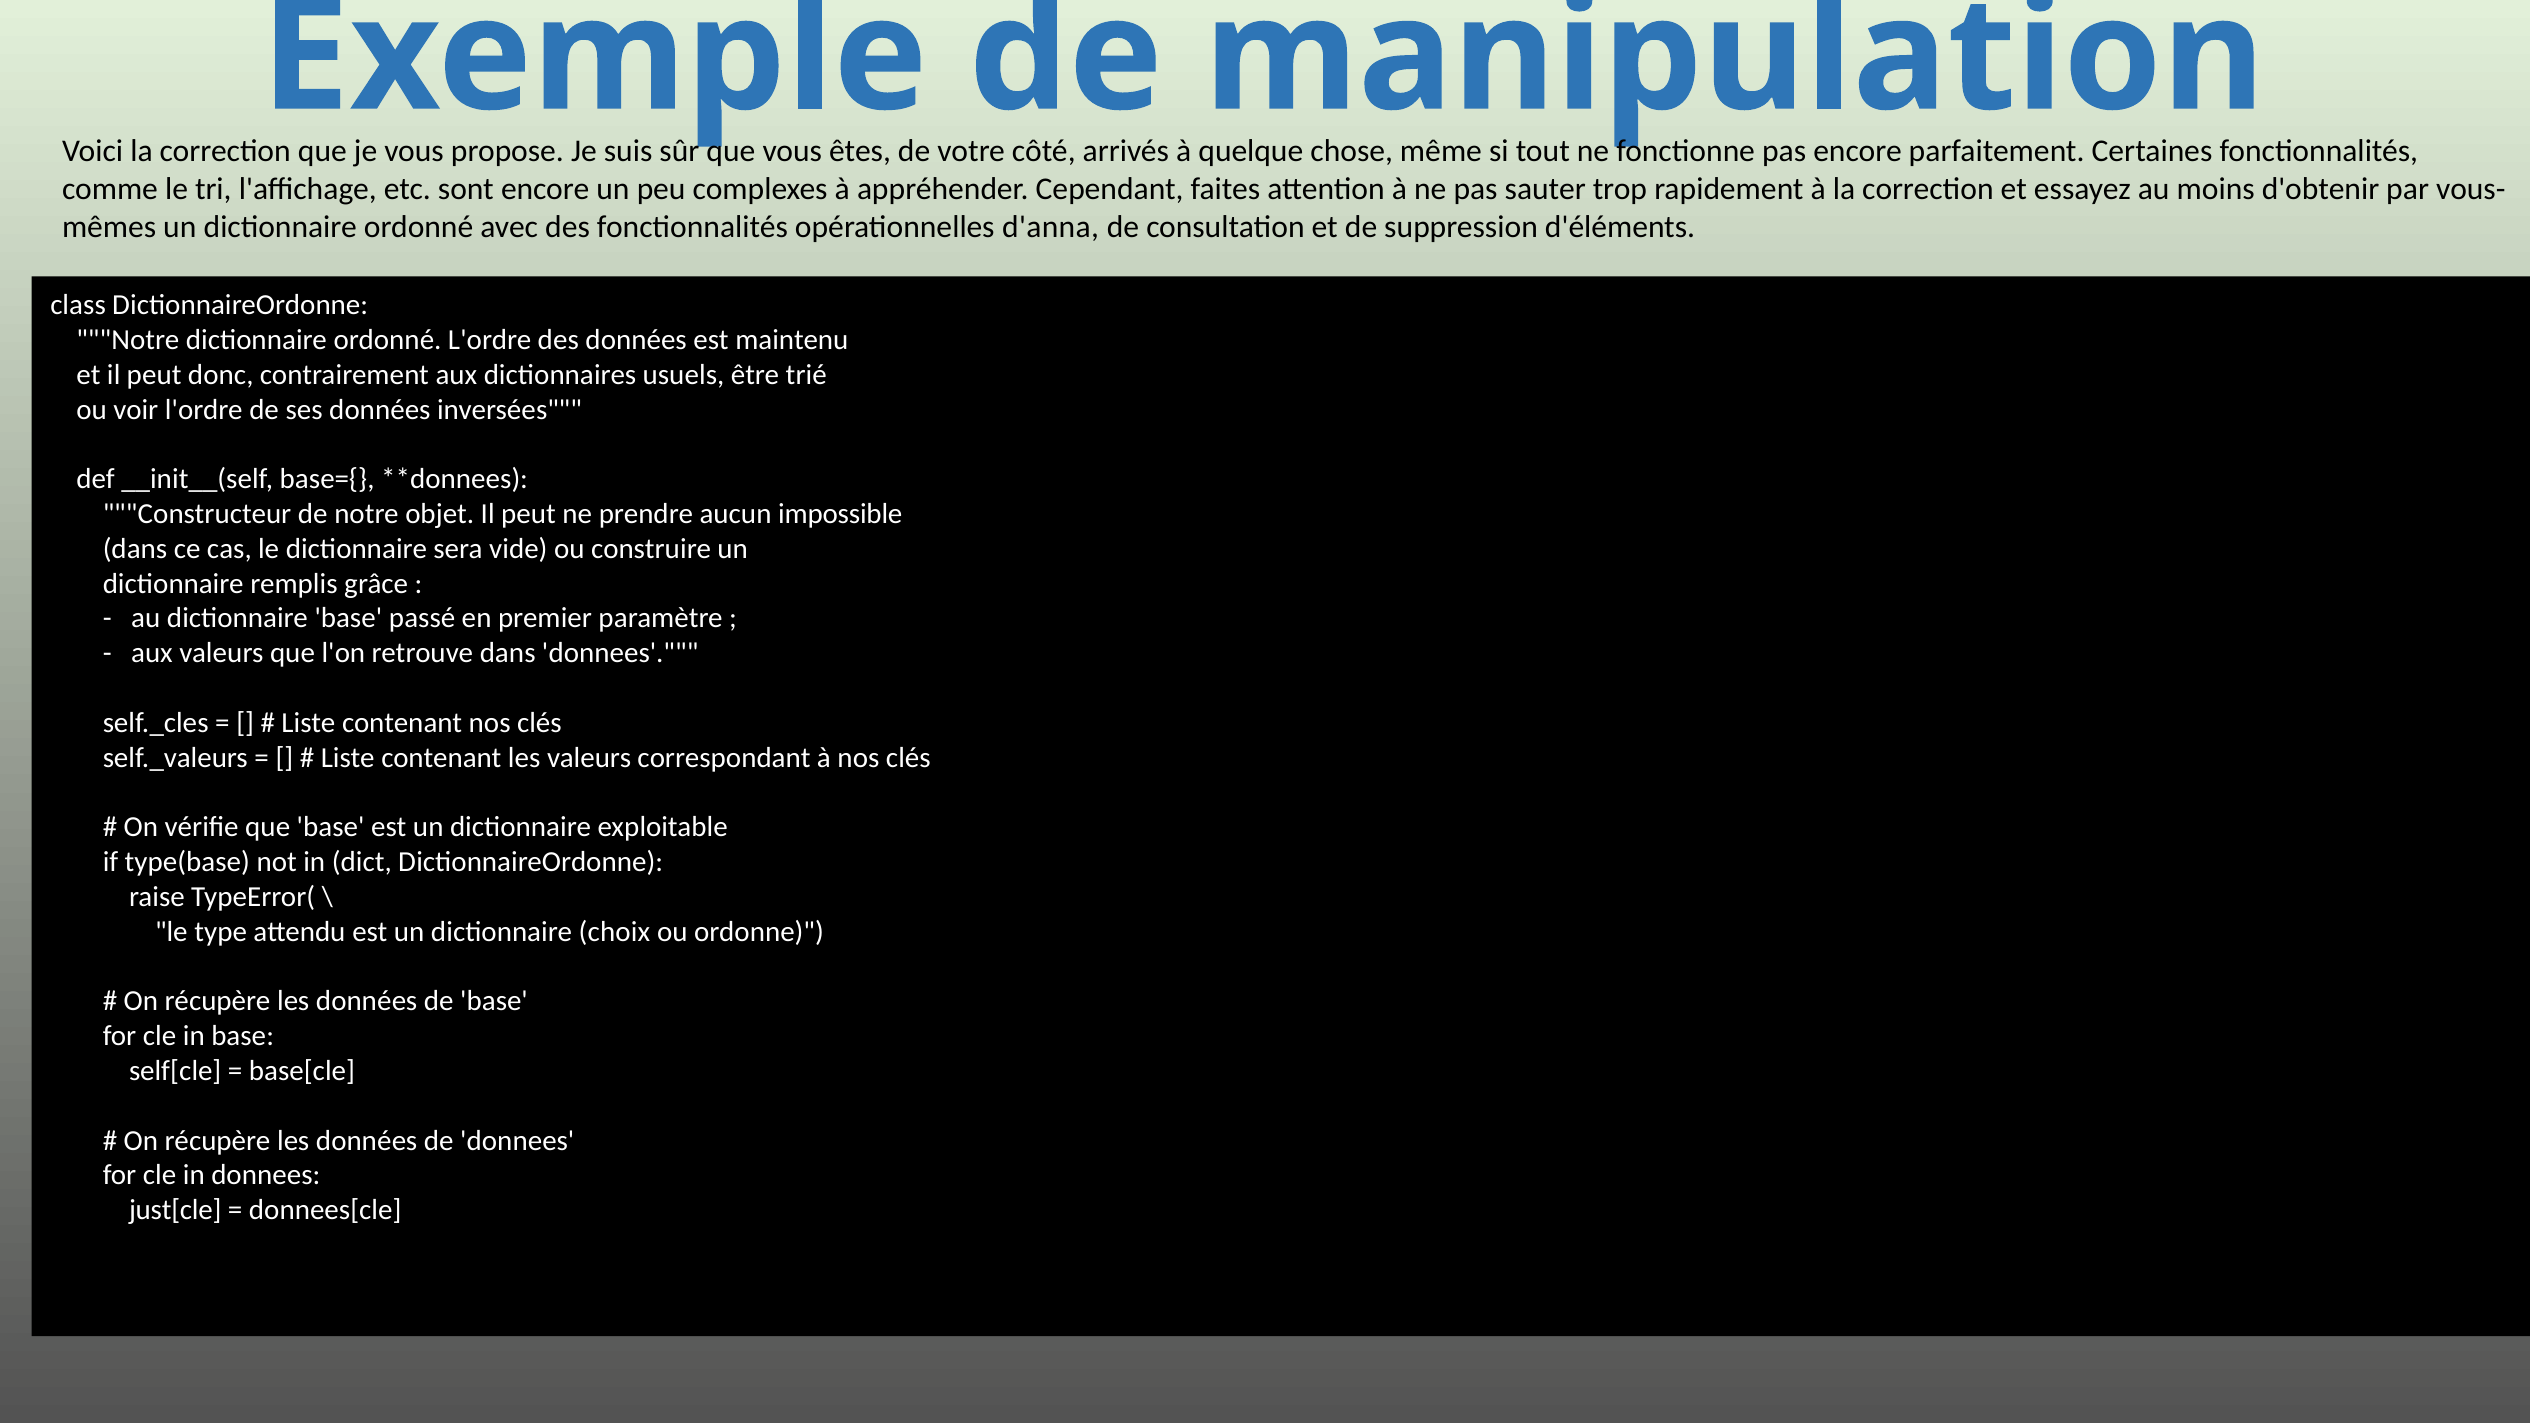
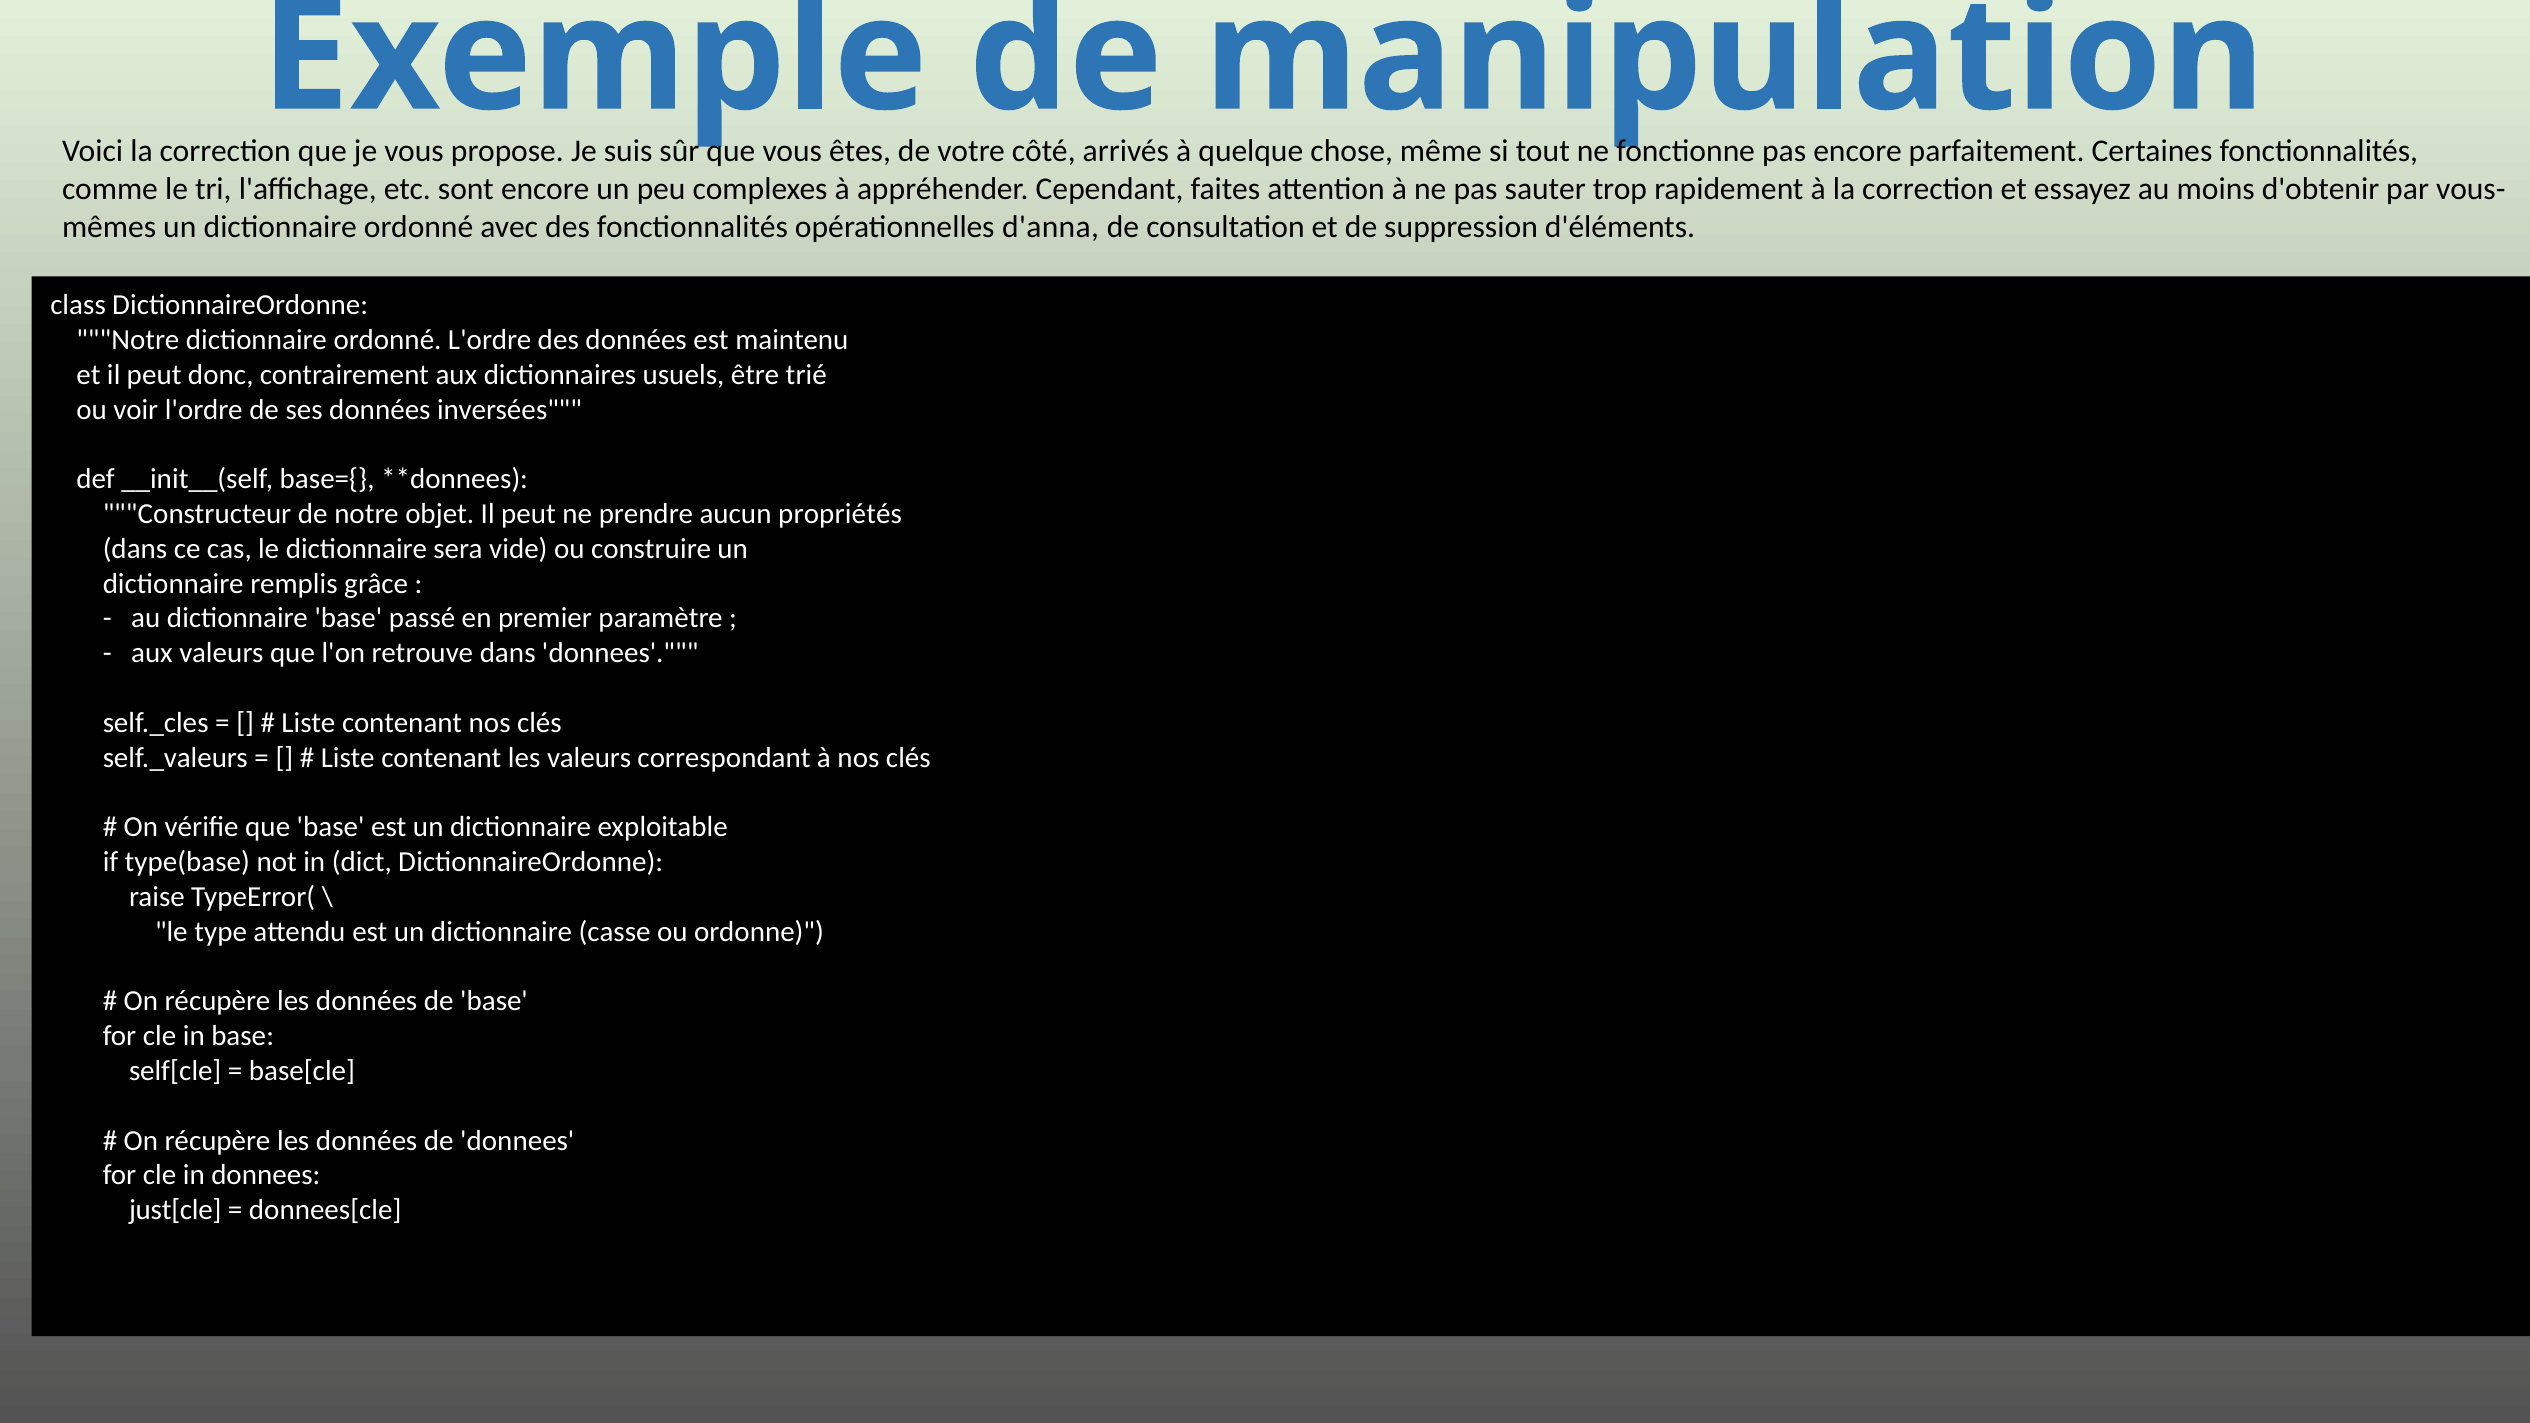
impossible: impossible -> propriétés (840, 514)
choix: choix -> casse (615, 932)
